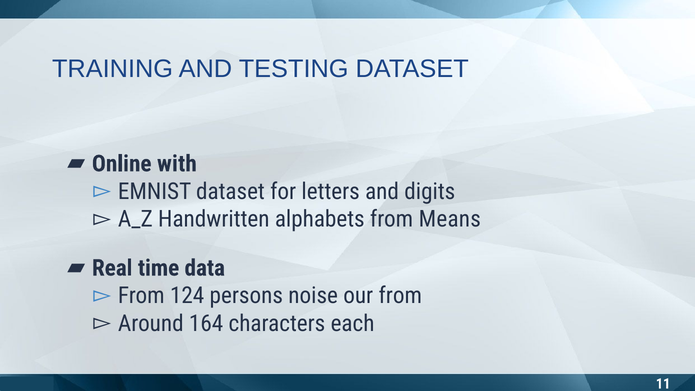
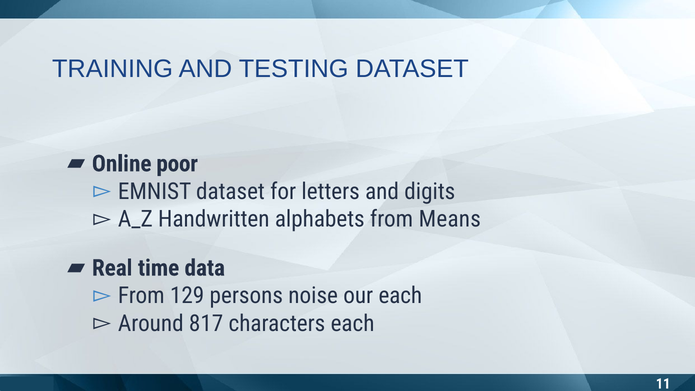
with: with -> poor (177, 164)
124: 124 -> 129 (187, 296)
our from: from -> each (400, 296)
164: 164 -> 817 (206, 324)
